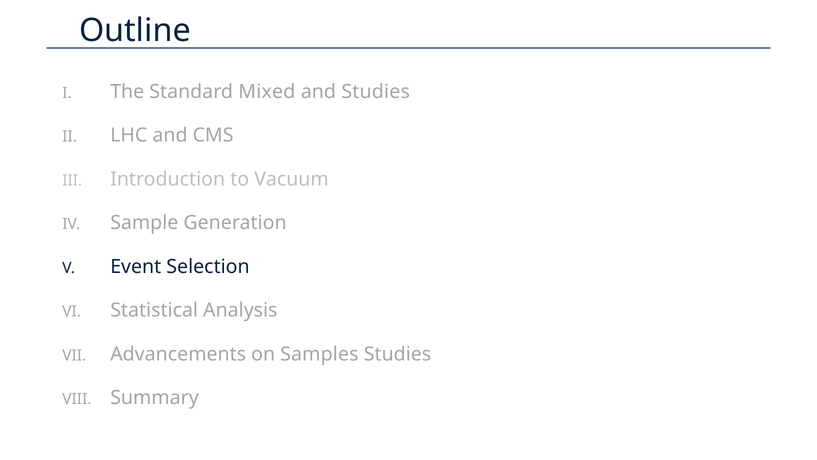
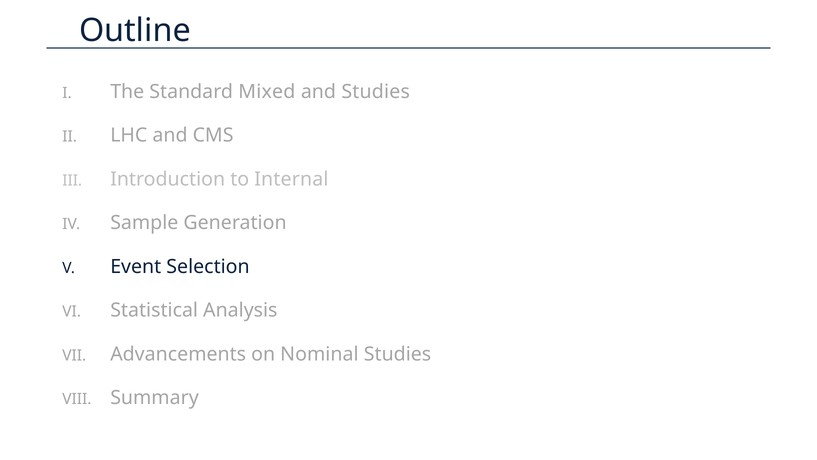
Vacuum: Vacuum -> Internal (291, 179)
Samples: Samples -> Nominal (319, 354)
